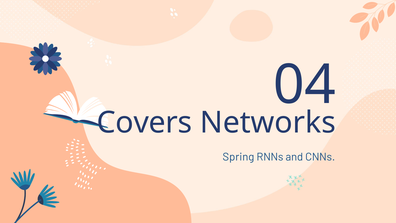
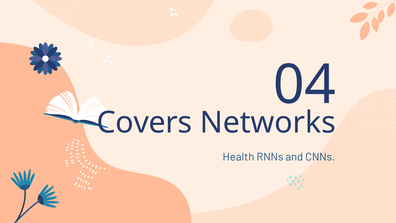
Spring: Spring -> Health (238, 157)
